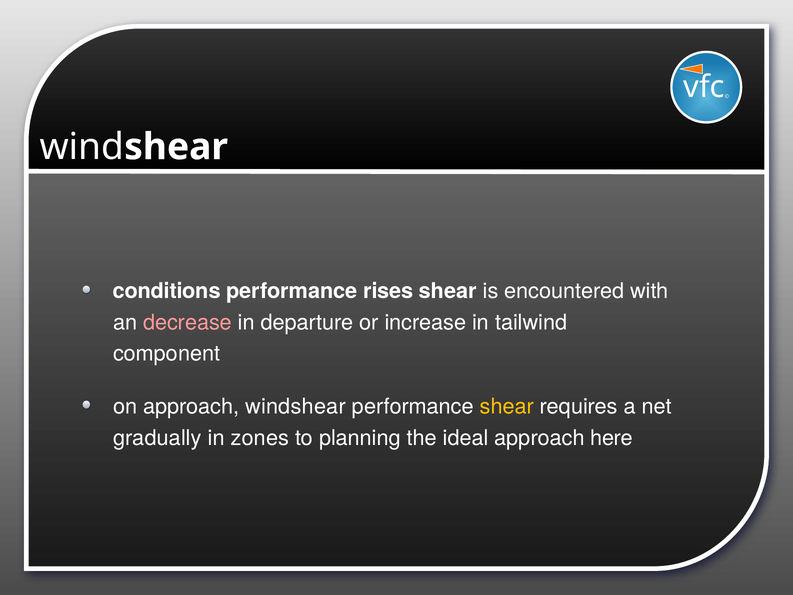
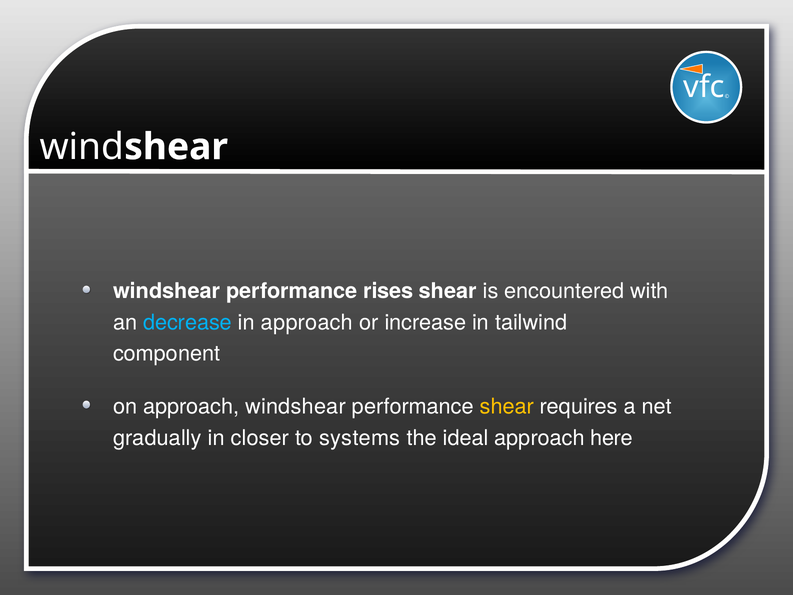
conditions: conditions -> windshear (167, 291)
decrease colour: pink -> light blue (187, 322)
in departure: departure -> approach (307, 322)
zones: zones -> closer (260, 438)
planning: planning -> systems (360, 438)
